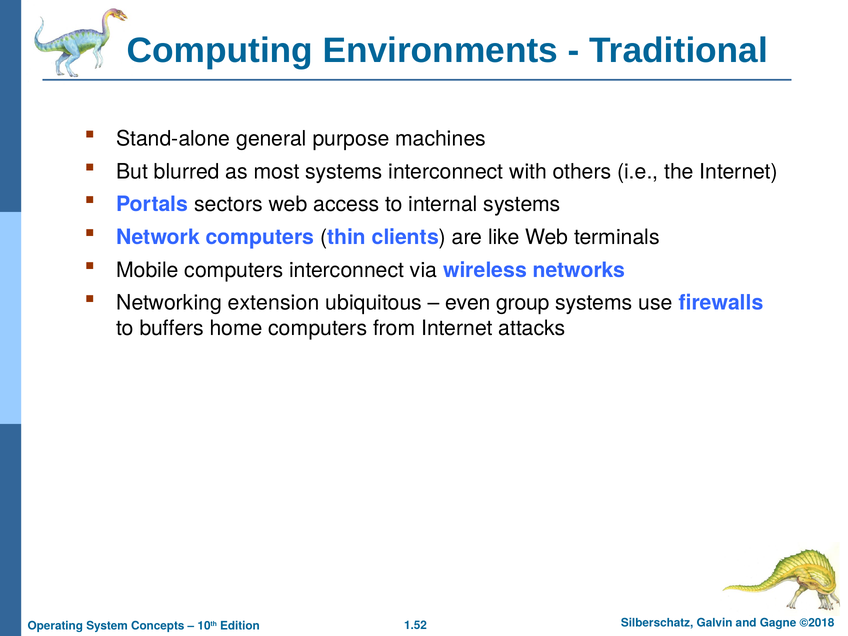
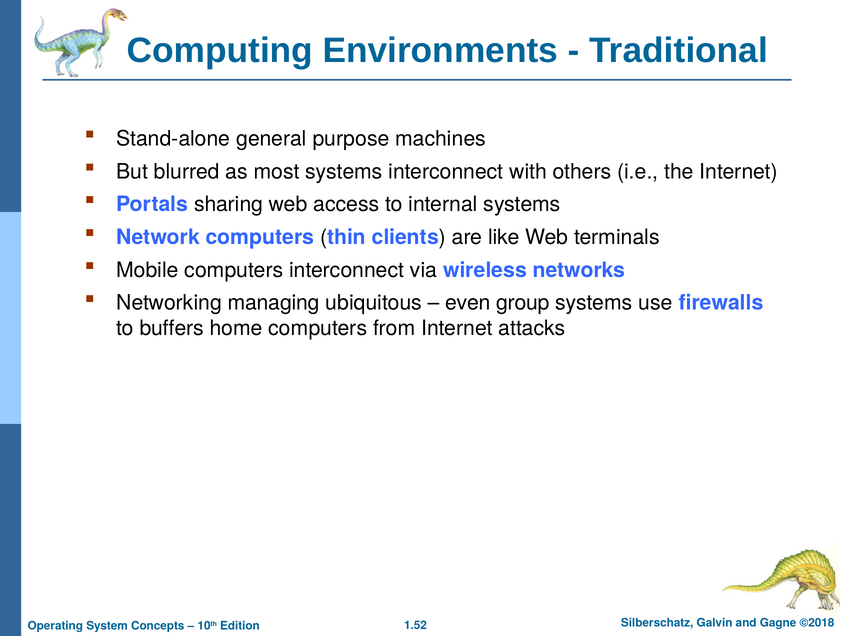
sectors: sectors -> sharing (229, 204)
extension: extension -> managing (274, 303)
